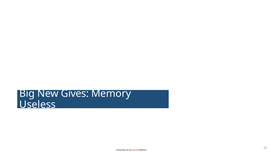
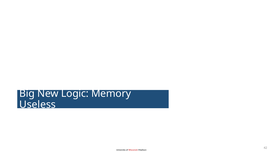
Gives: Gives -> Logic (75, 93)
